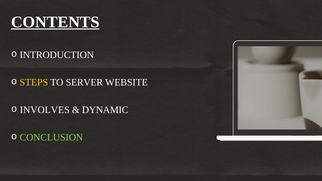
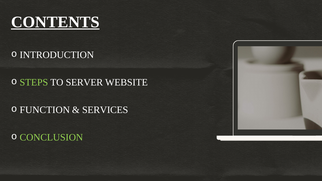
STEPS colour: yellow -> light green (34, 82)
INVOLVES: INVOLVES -> FUNCTION (45, 110)
DYNAMIC: DYNAMIC -> SERVICES (105, 110)
